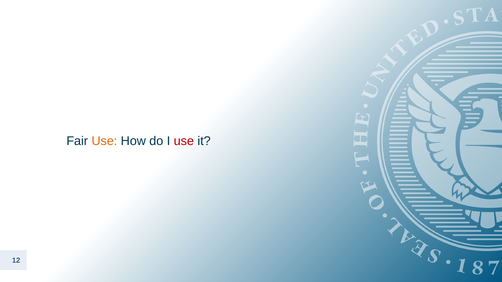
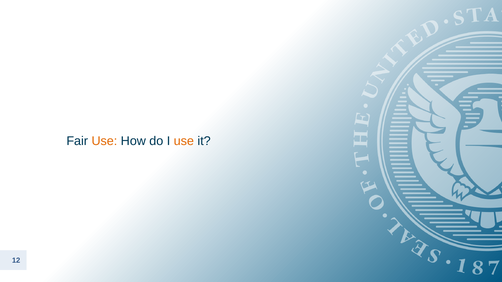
use colour: red -> orange (184, 141)
